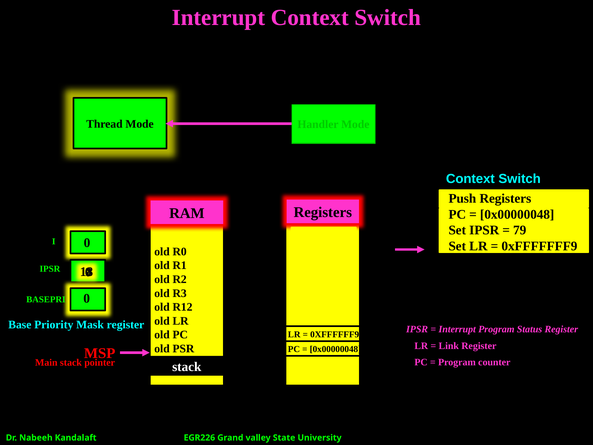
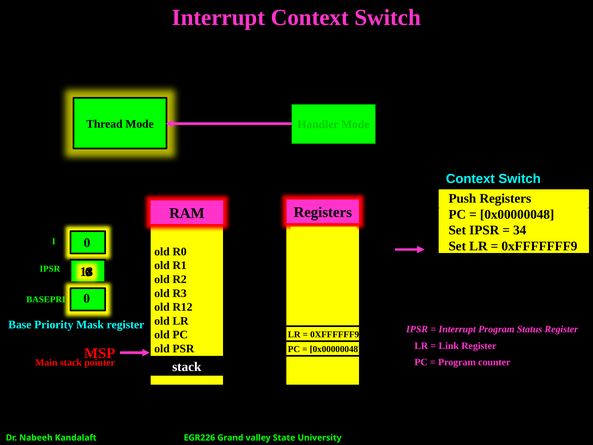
79: 79 -> 34 (520, 230)
